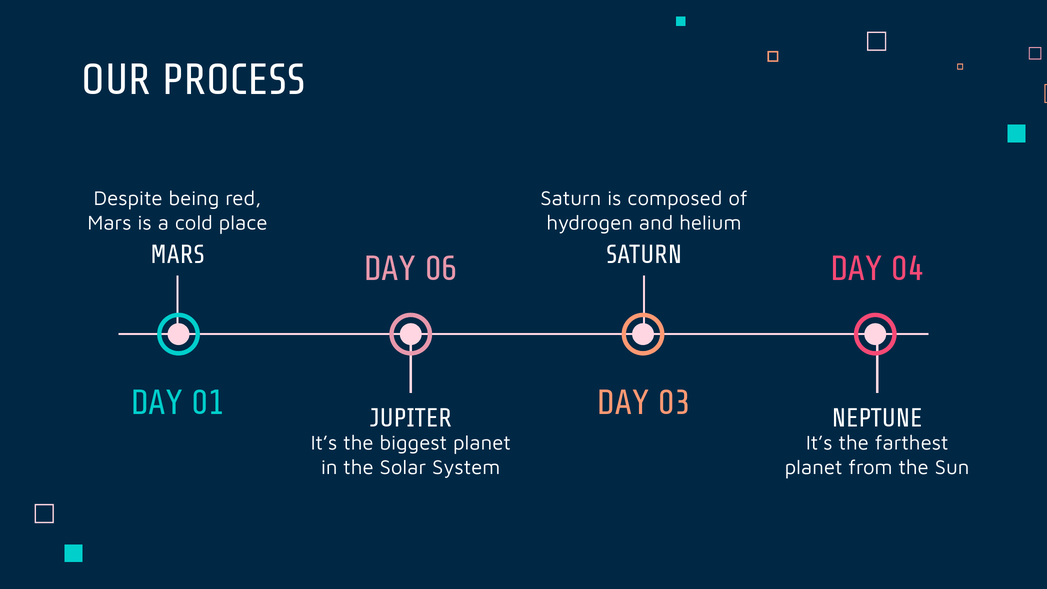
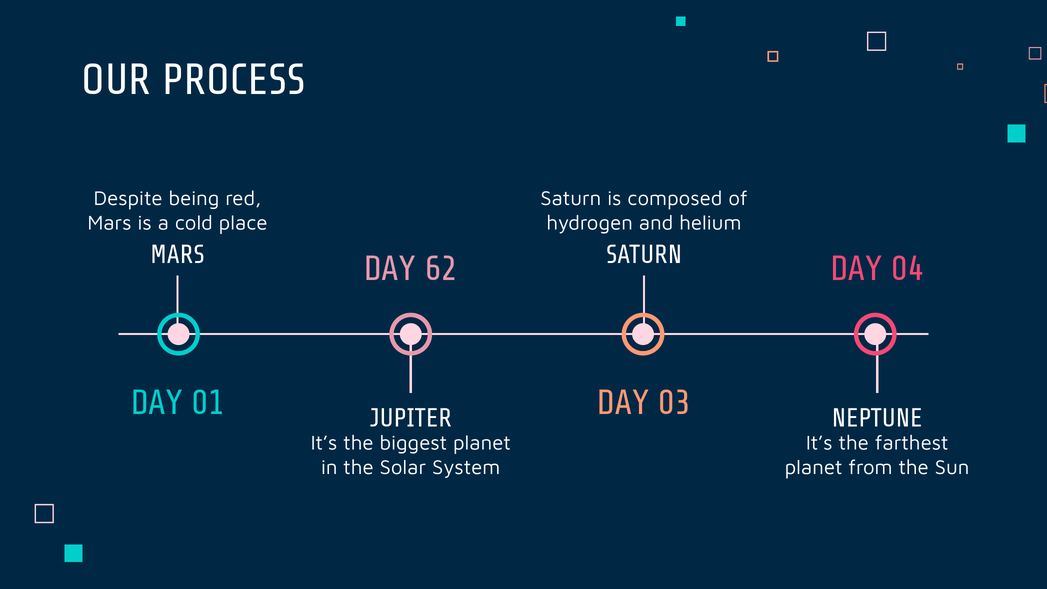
06: 06 -> 62 (441, 269)
